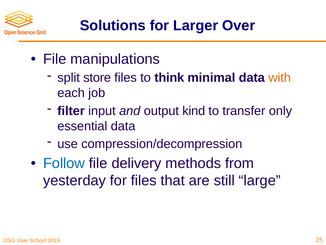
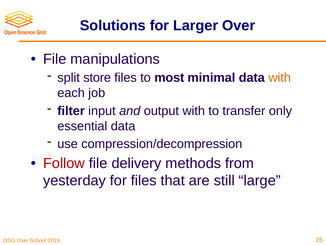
think: think -> most (169, 78)
output kind: kind -> with (194, 111)
Follow colour: blue -> red (64, 163)
